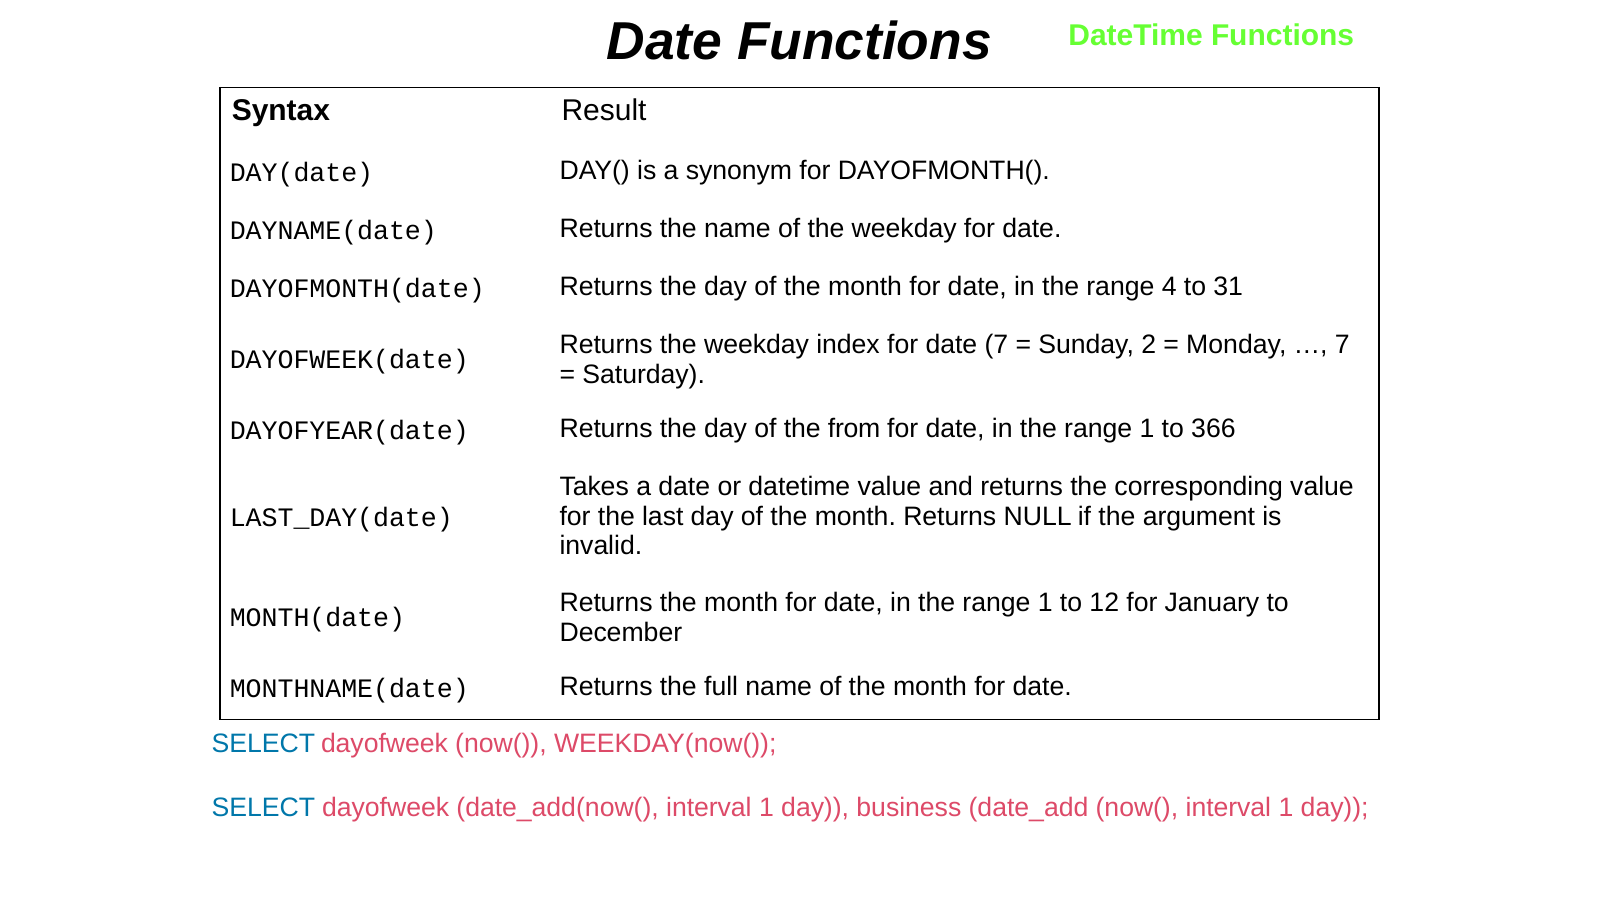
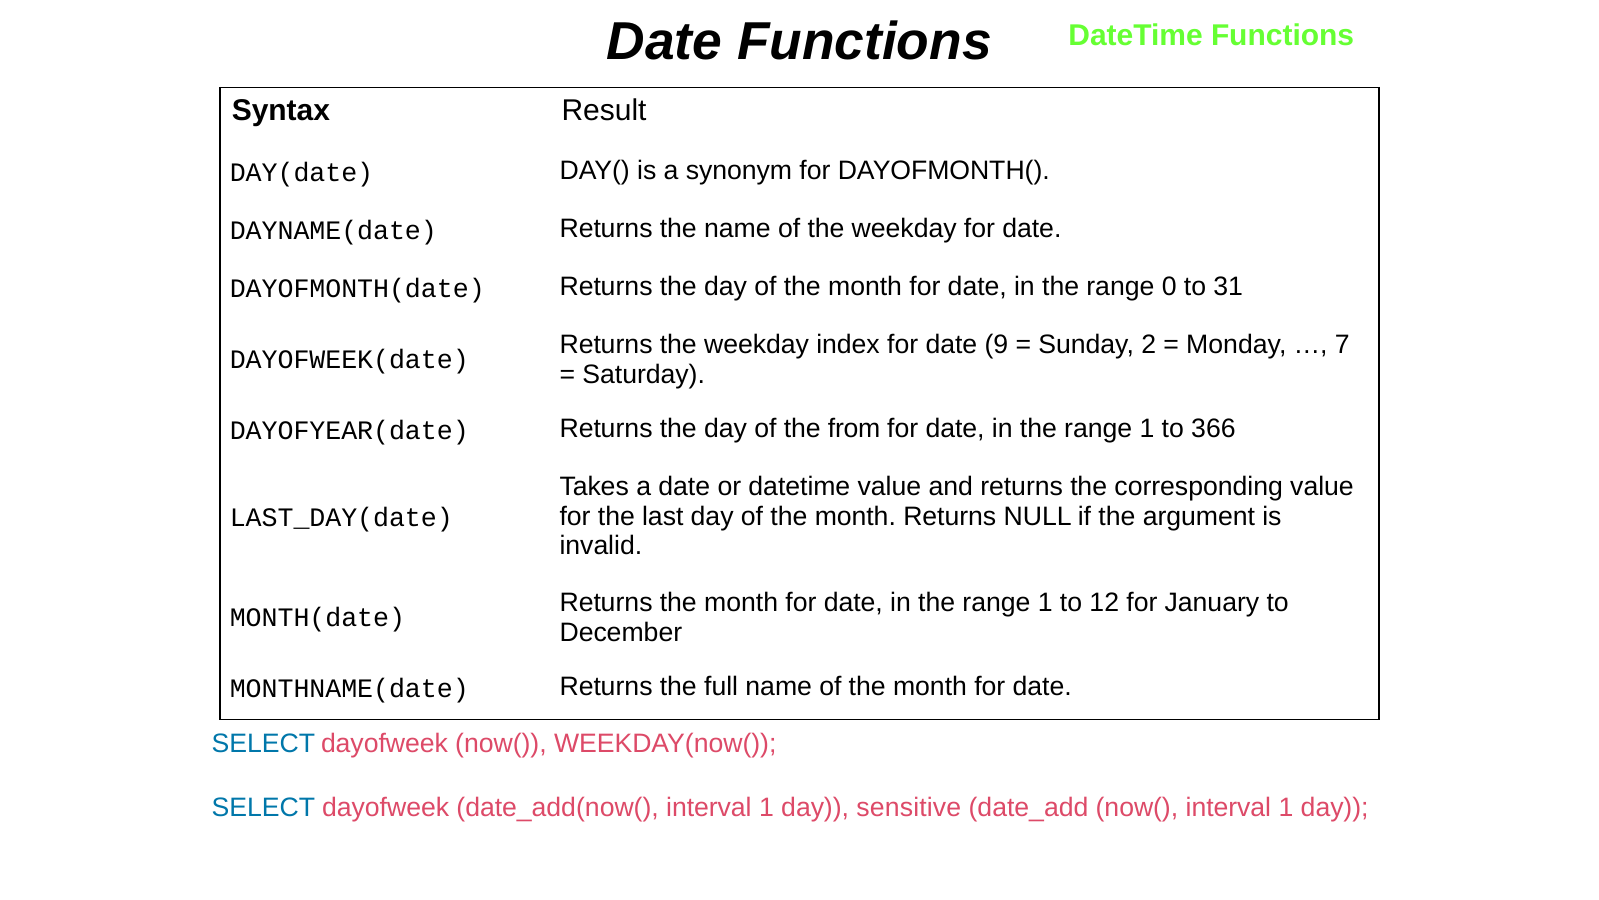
4: 4 -> 0 (1169, 287)
date 7: 7 -> 9 (996, 345)
business: business -> sensitive (909, 807)
